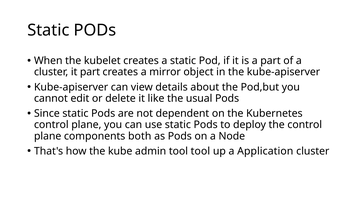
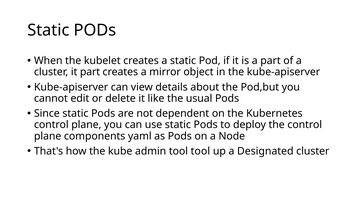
both: both -> yaml (140, 136)
Application: Application -> Designated (265, 151)
